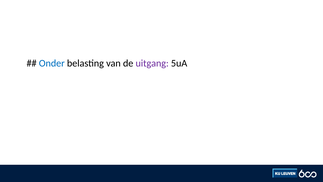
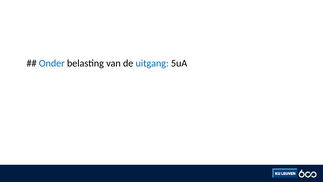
uitgang colour: purple -> blue (152, 63)
